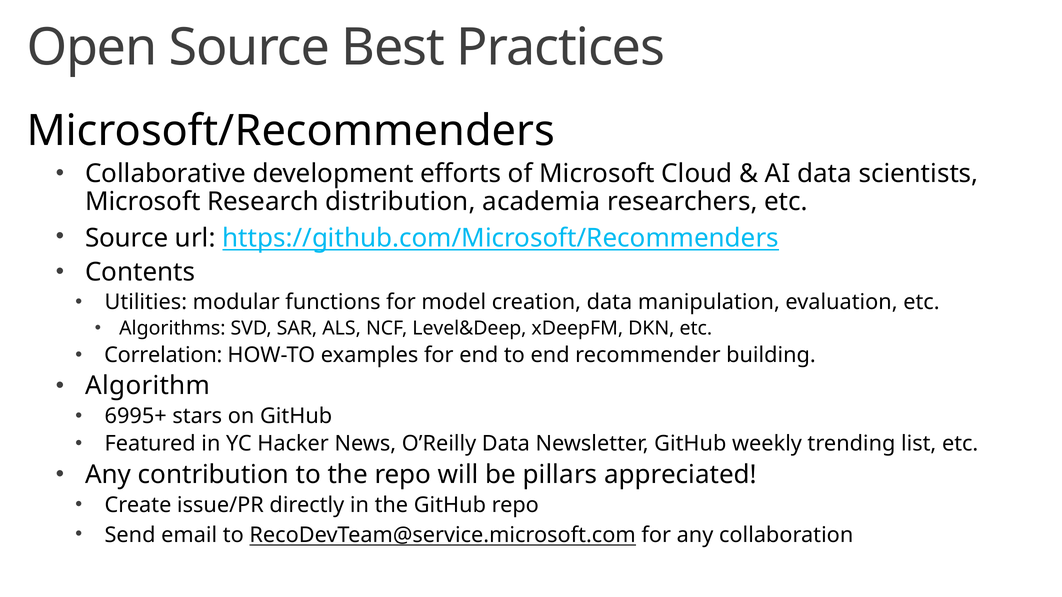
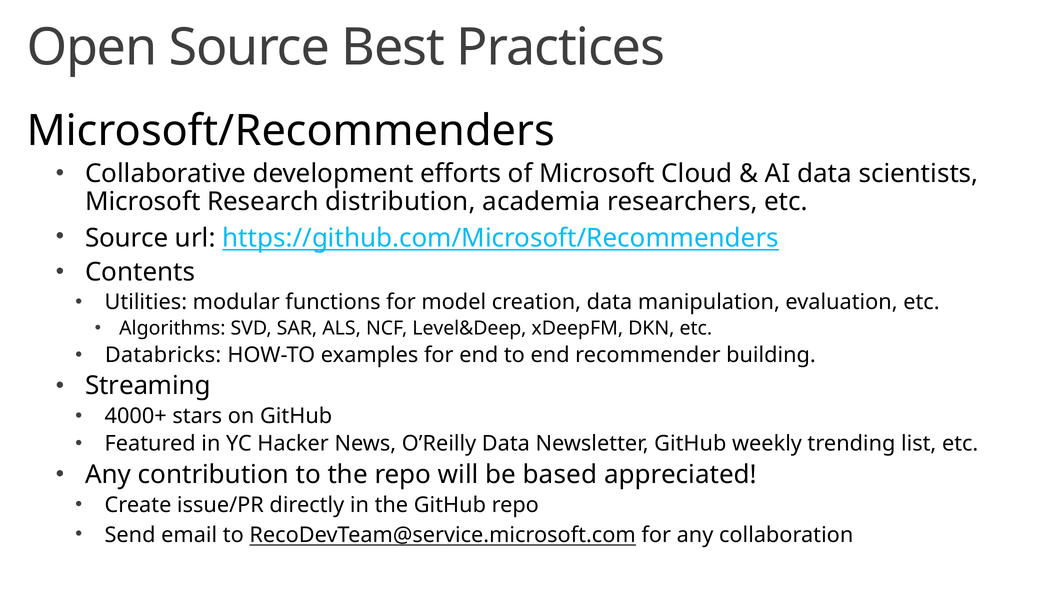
Correlation: Correlation -> Databricks (163, 355)
Algorithm: Algorithm -> Streaming (148, 386)
6995+: 6995+ -> 4000+ (136, 416)
pillars: pillars -> based (560, 475)
